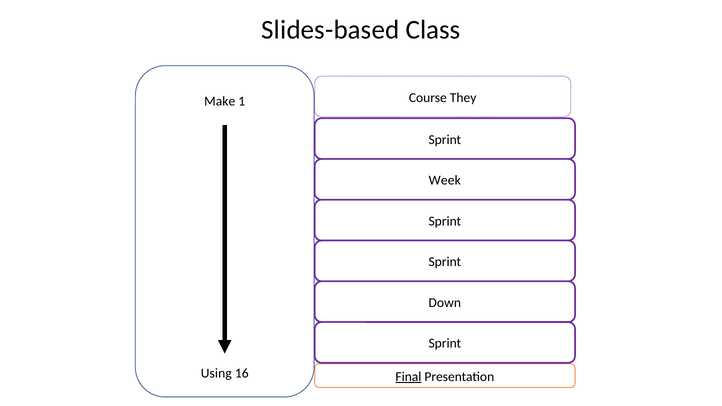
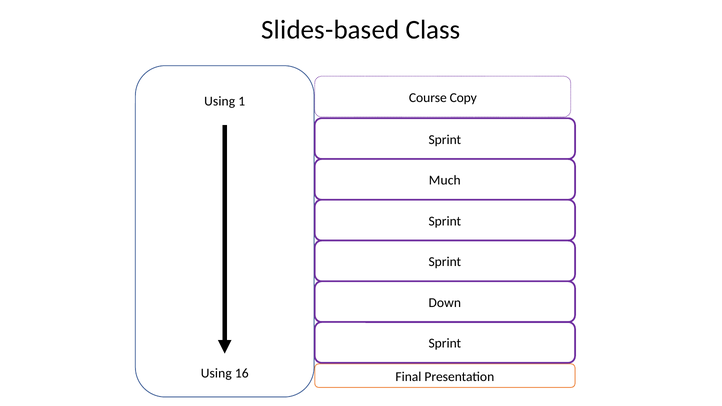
They: They -> Copy (463, 98)
Make: Make -> Using (220, 101)
Week: Week -> Much (445, 180)
Final underline: present -> none (408, 377)
